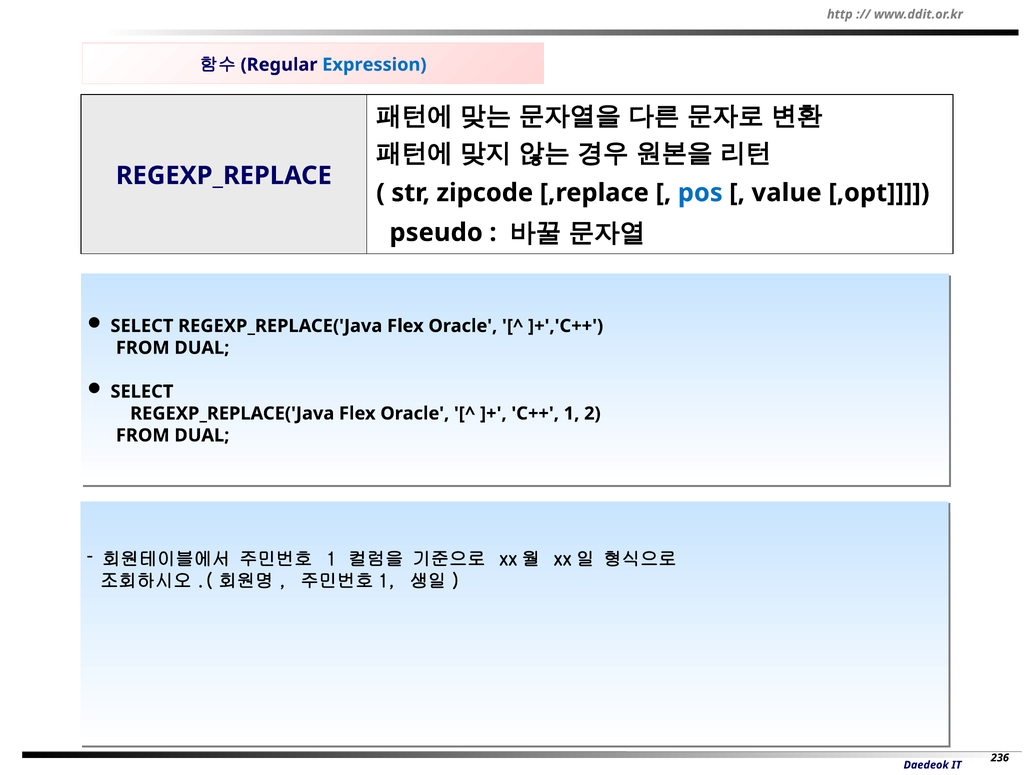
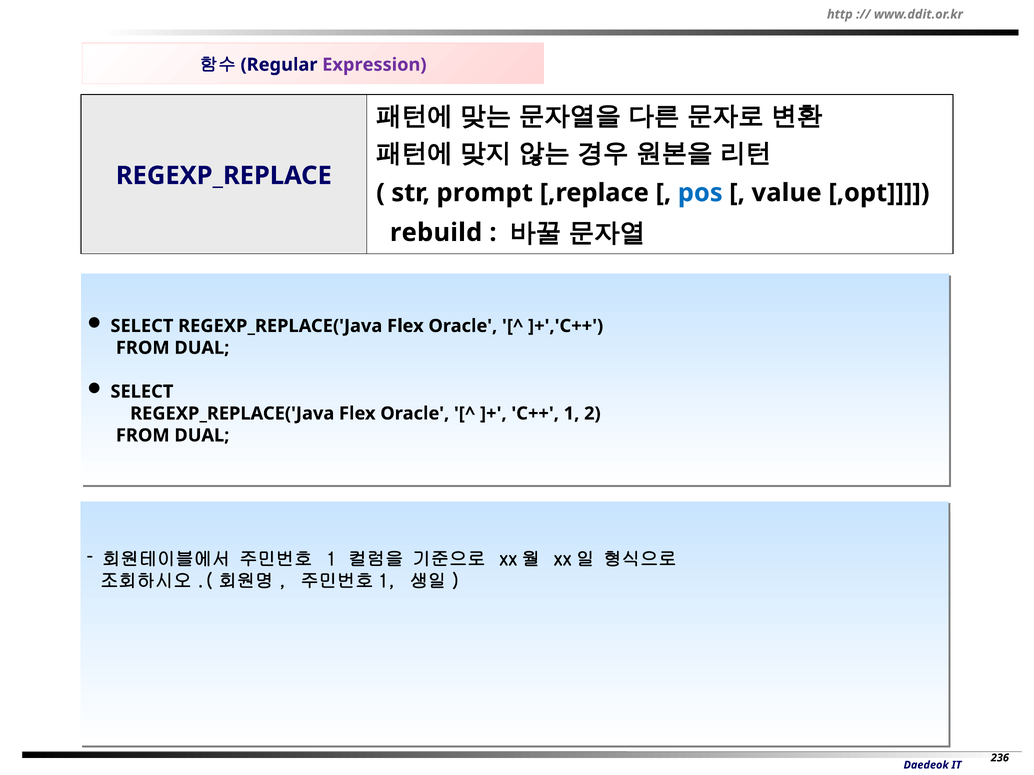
Expression colour: blue -> purple (374, 65)
zipcode: zipcode -> prompt (485, 193)
pseudo: pseudo -> rebuild (436, 233)
